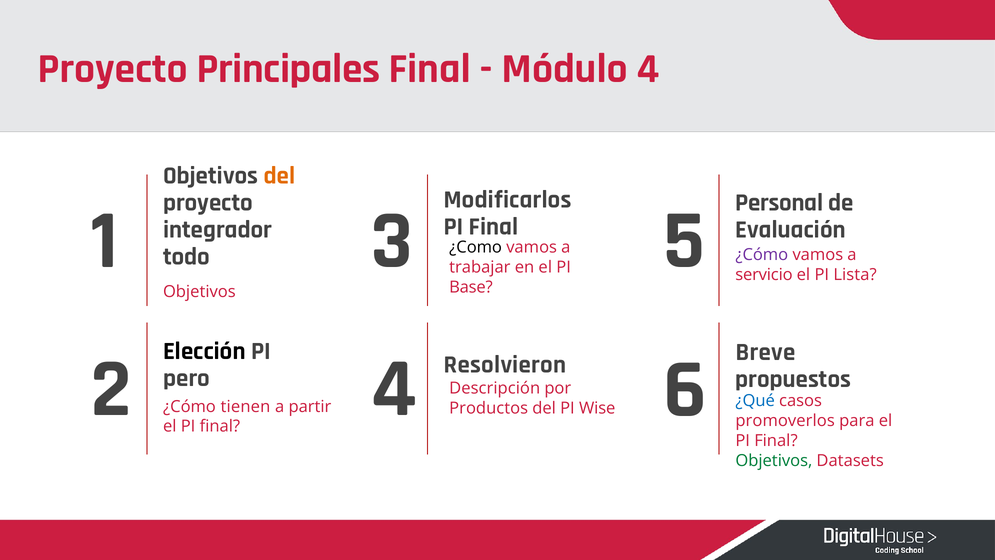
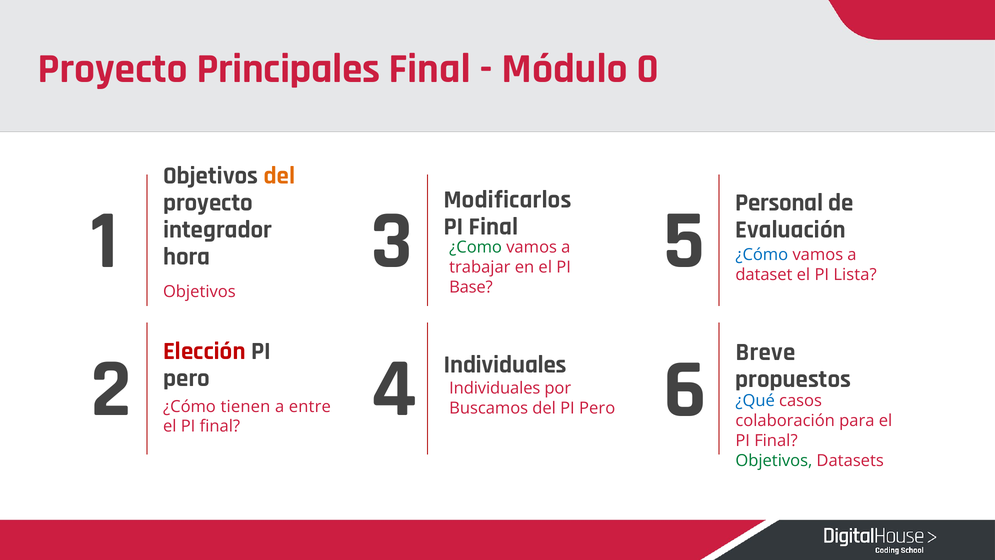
Módulo 4: 4 -> 0 (648, 68)
¿Como colour: black -> green (476, 247)
todo: todo -> hora (187, 256)
¿Cómo colour: purple -> blue (762, 255)
servicio: servicio -> dataset (764, 275)
Elección colour: black -> red (204, 351)
2 Resolvieron: Resolvieron -> Individuales (505, 364)
Descripción: Descripción -> Individuales (495, 388)
partir: partir -> entre (310, 406)
Productos: Productos -> Buscamos (489, 408)
del PI Wise: Wise -> Pero (597, 408)
promoverlos: promoverlos -> colaboración (785, 421)
